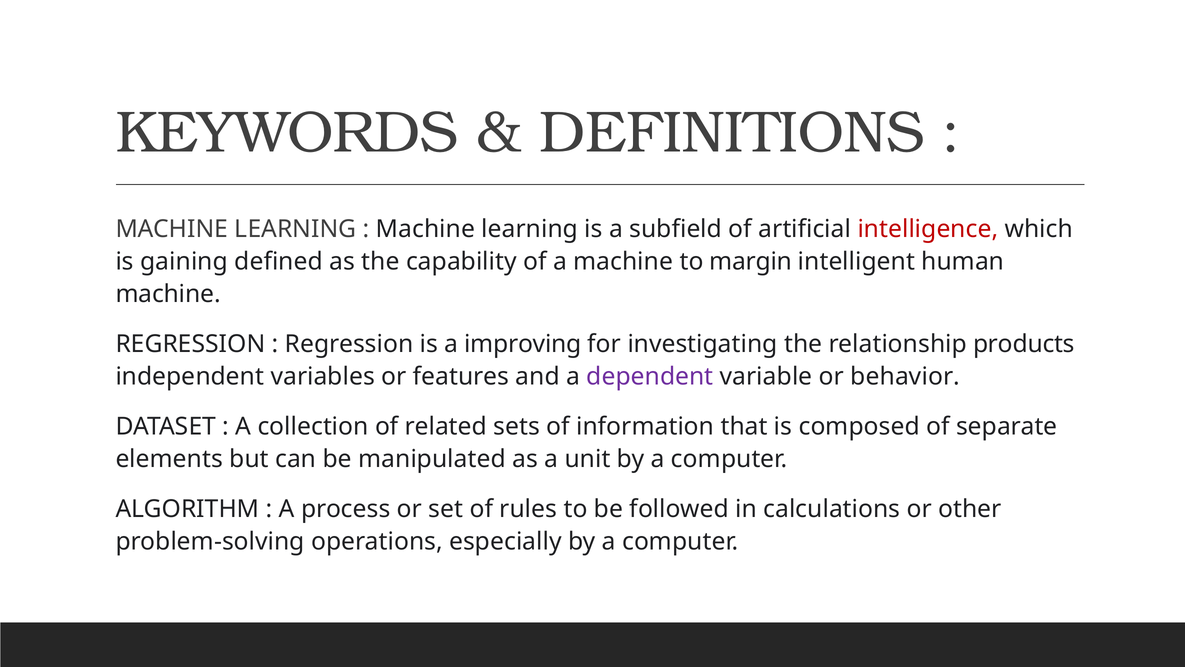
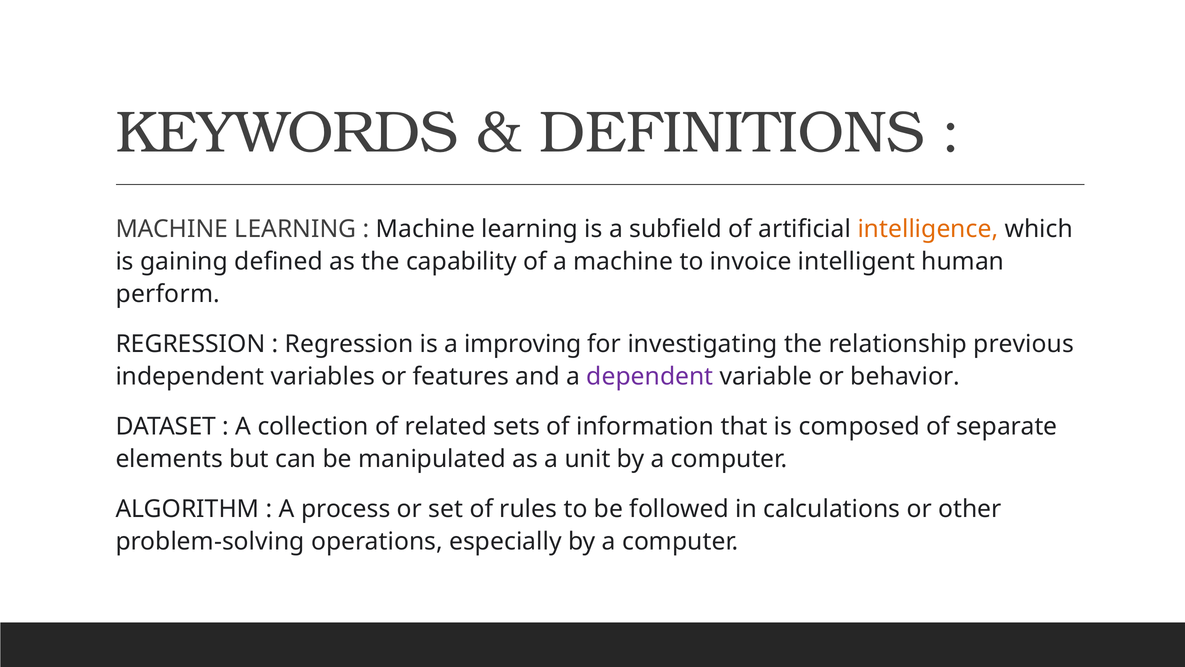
intelligence colour: red -> orange (928, 229)
margin: margin -> invoice (751, 261)
machine: machine -> perform (168, 294)
products: products -> previous (1024, 344)
